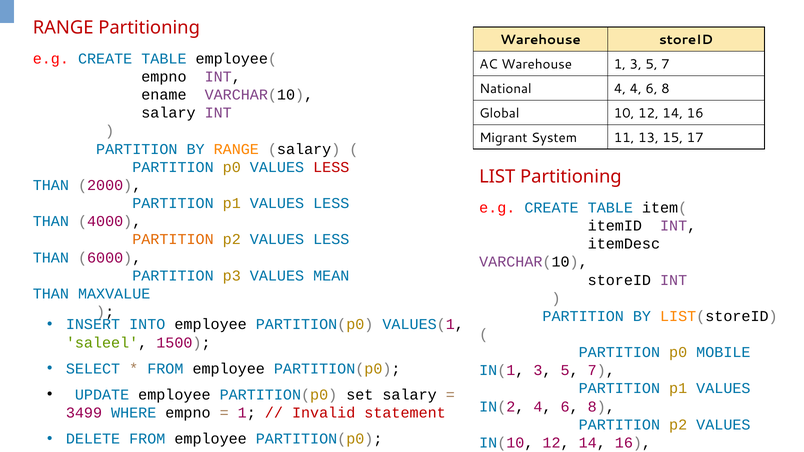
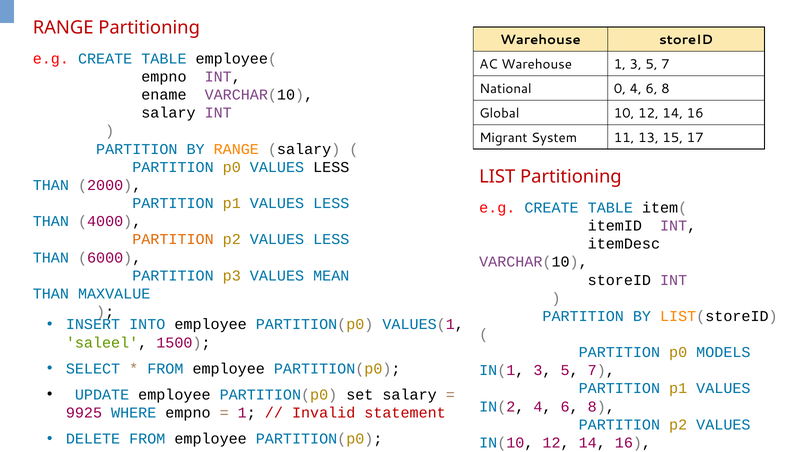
National 4: 4 -> 0 (620, 89)
LESS colour: red -> black (331, 167)
MOBILE: MOBILE -> MODELS (723, 353)
3499: 3499 -> 9925 (84, 413)
